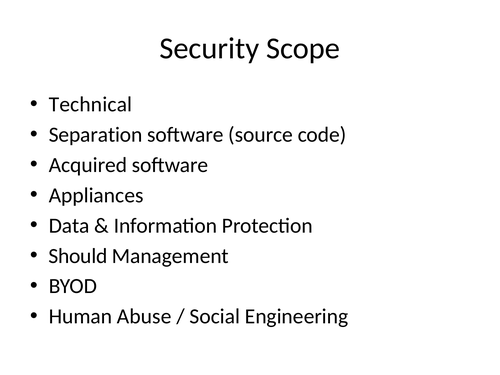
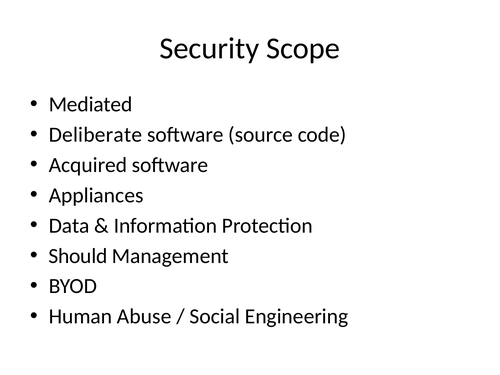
Technical: Technical -> Mediated (91, 104)
Separation: Separation -> Deliberate (95, 135)
